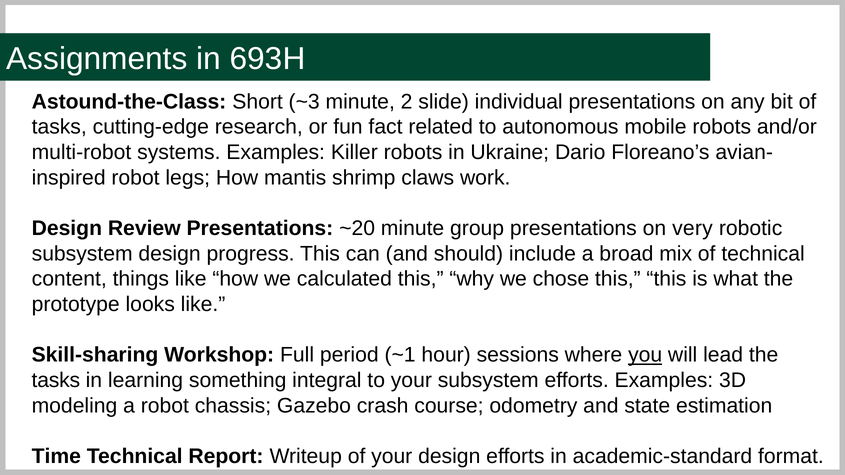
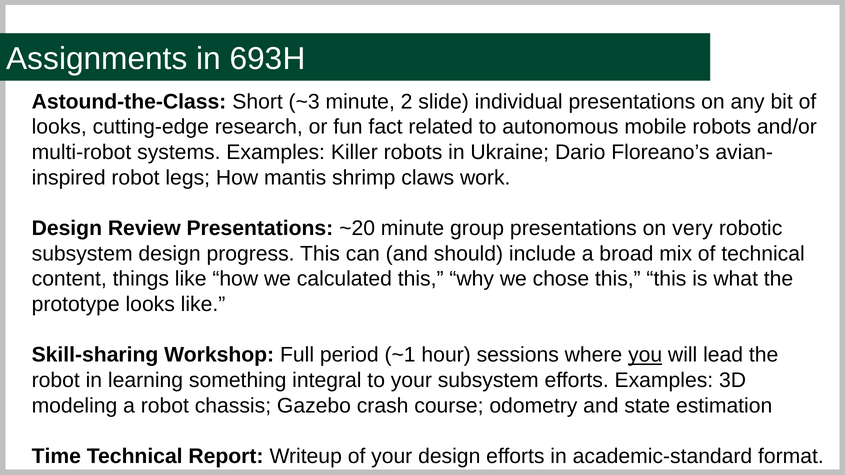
tasks: tasks -> looks (59, 127)
tasks: tasks -> robot (56, 381)
